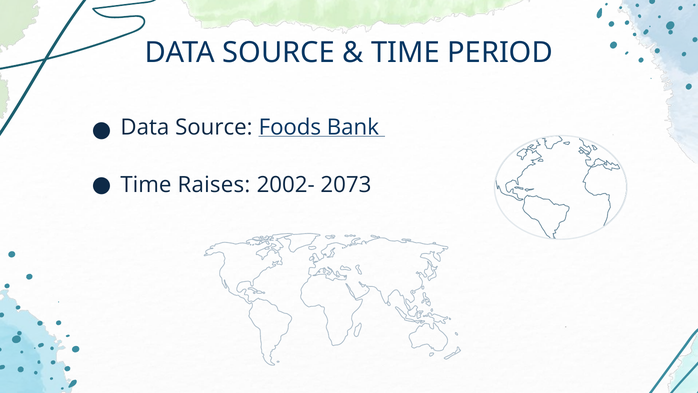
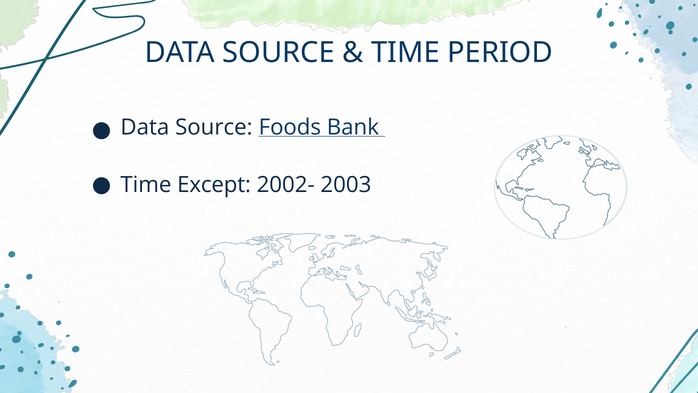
Raises: Raises -> Except (214, 185)
2073: 2073 -> 2003 (346, 185)
